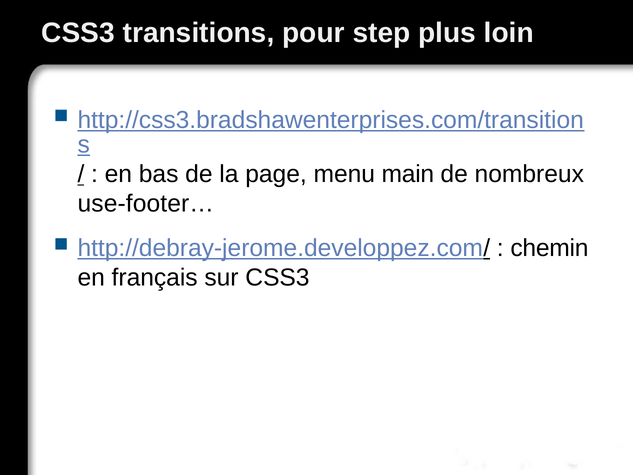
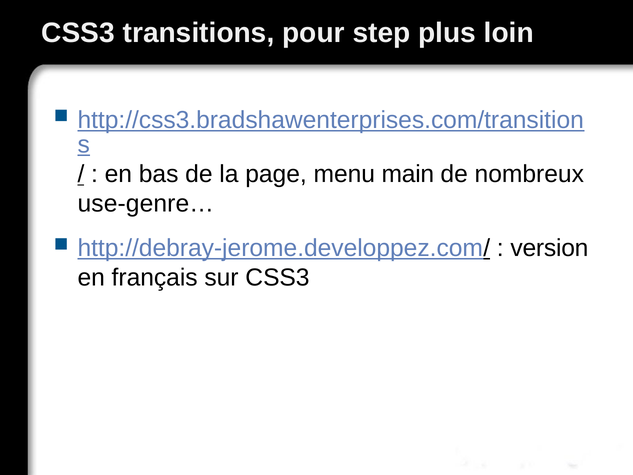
use-footer…: use-footer… -> use-genre… (146, 204)
chemin: chemin -> version (549, 248)
